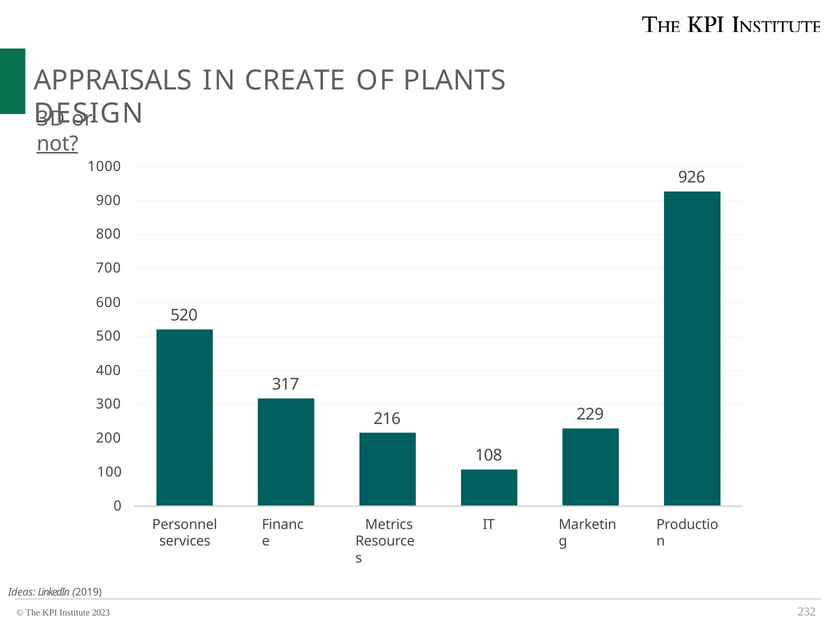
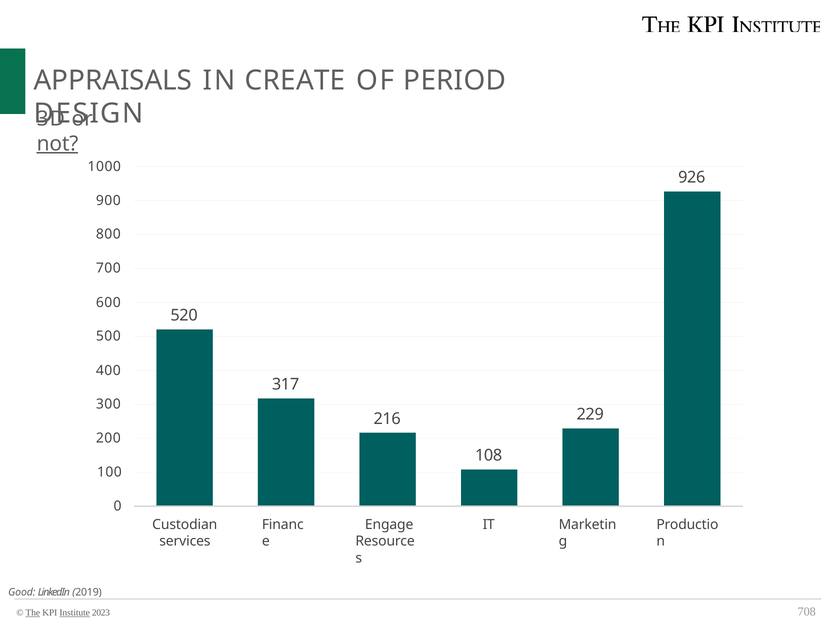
PLANTS: PLANTS -> PERIOD (455, 80)
Personnel: Personnel -> Custodian (185, 525)
Metrics: Metrics -> Engage (389, 525)
Ideas: Ideas -> Good (22, 592)
The underline: none -> present (33, 613)
Institute underline: none -> present (75, 613)
232: 232 -> 708 (807, 612)
